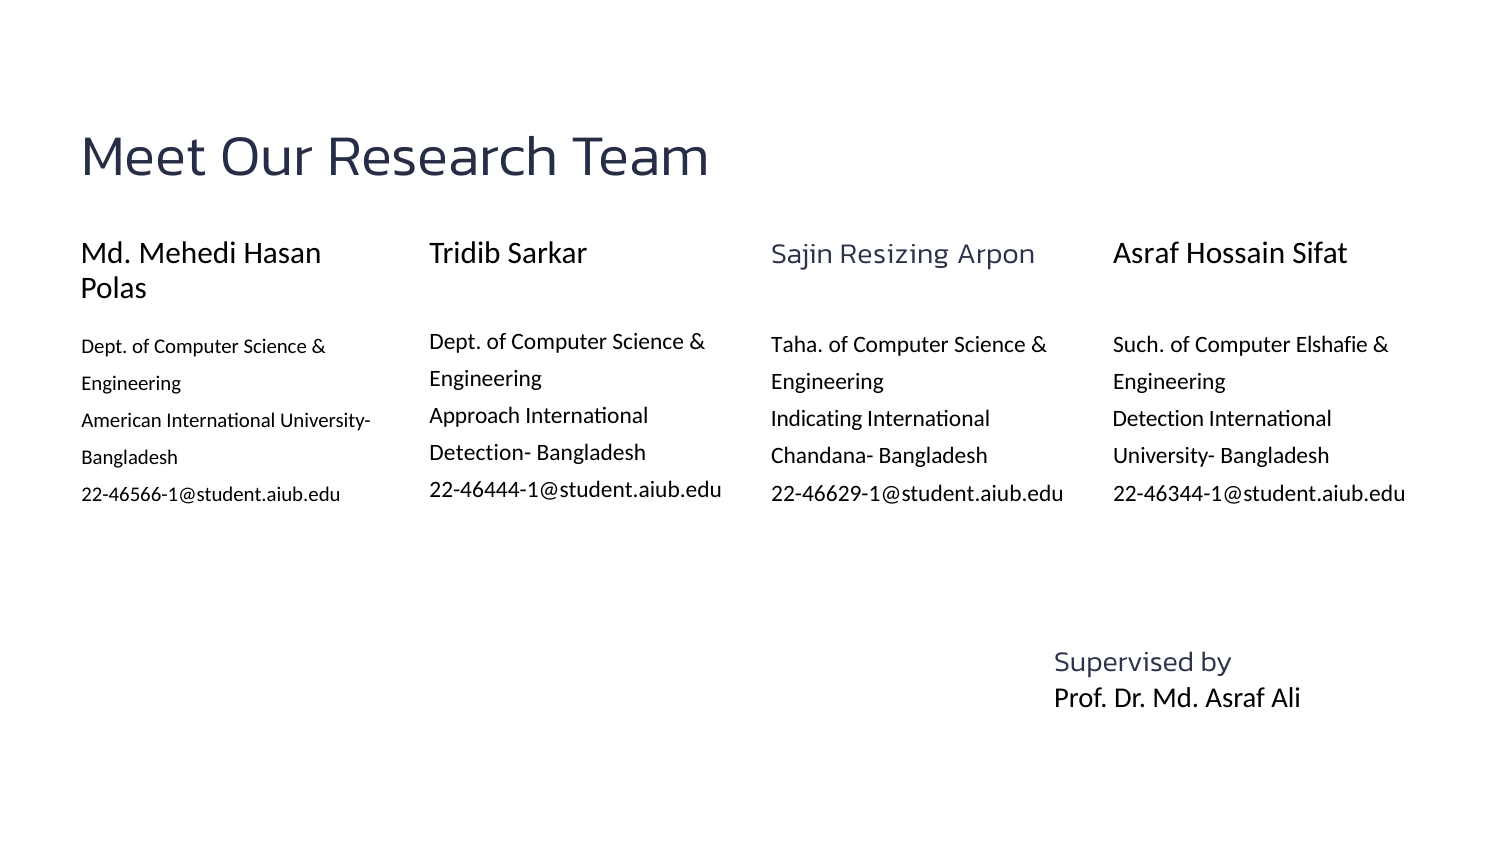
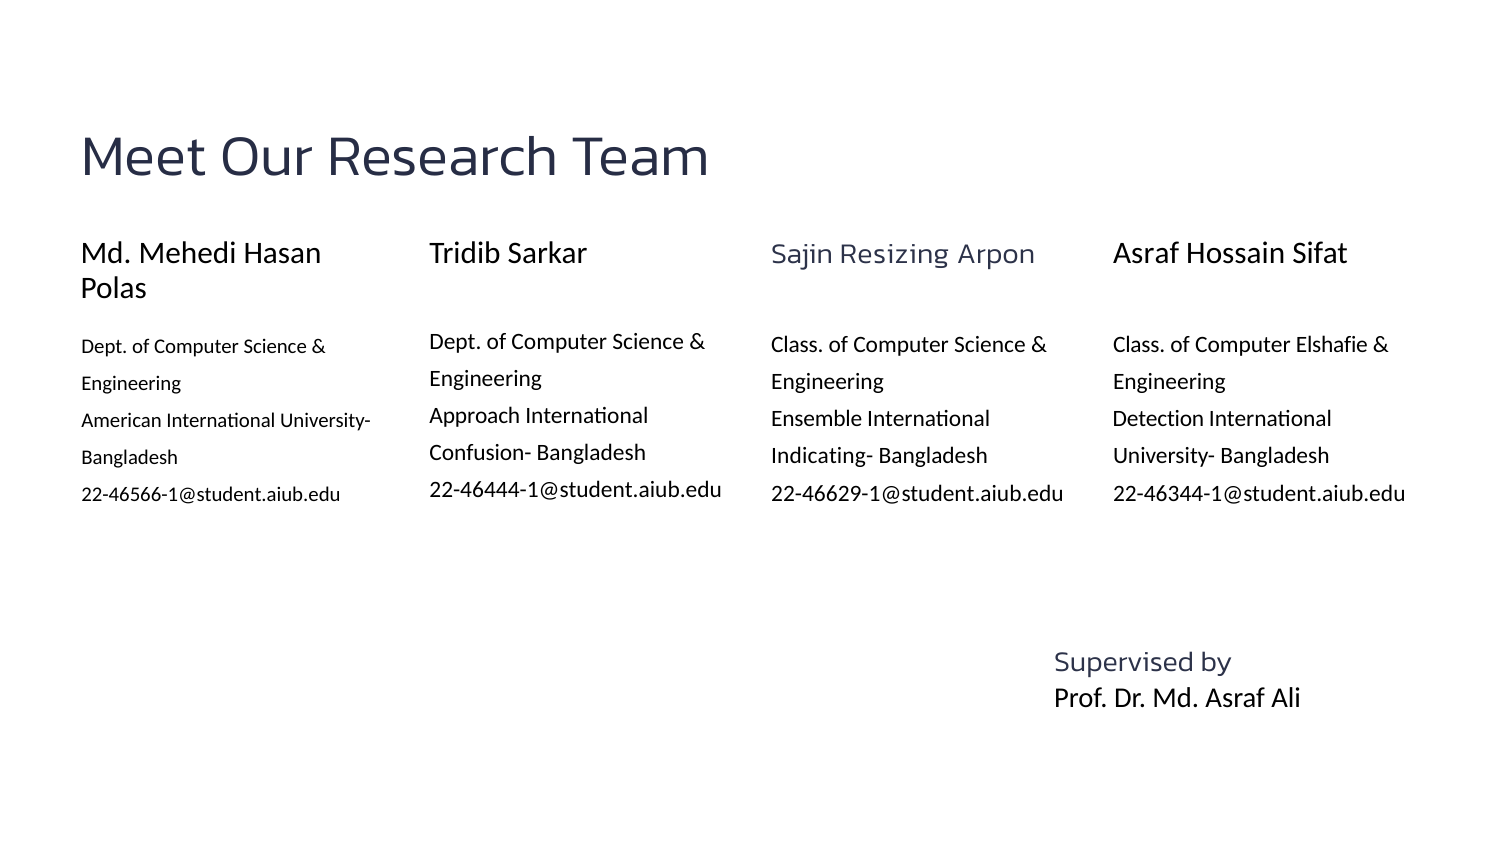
Taha: Taha -> Class (797, 345)
Such: Such -> Class (1139, 345)
Indicating: Indicating -> Ensemble (817, 419)
Detection-: Detection- -> Confusion- (481, 453)
Chandana-: Chandana- -> Indicating- (822, 456)
